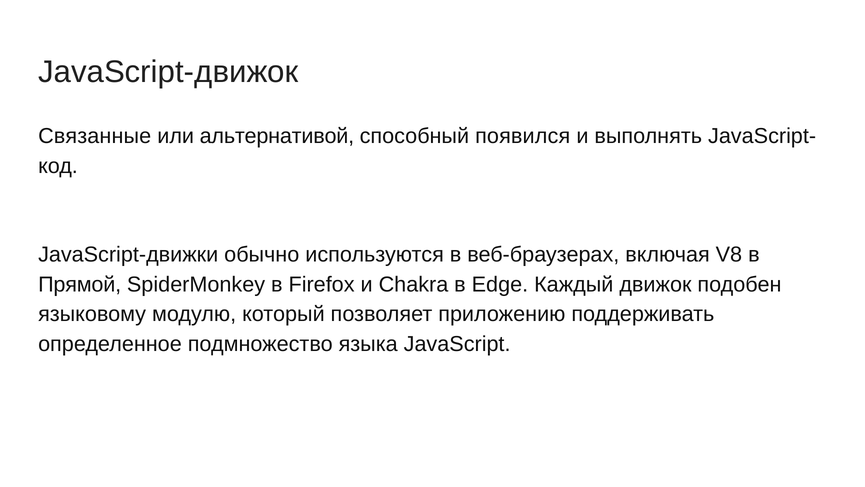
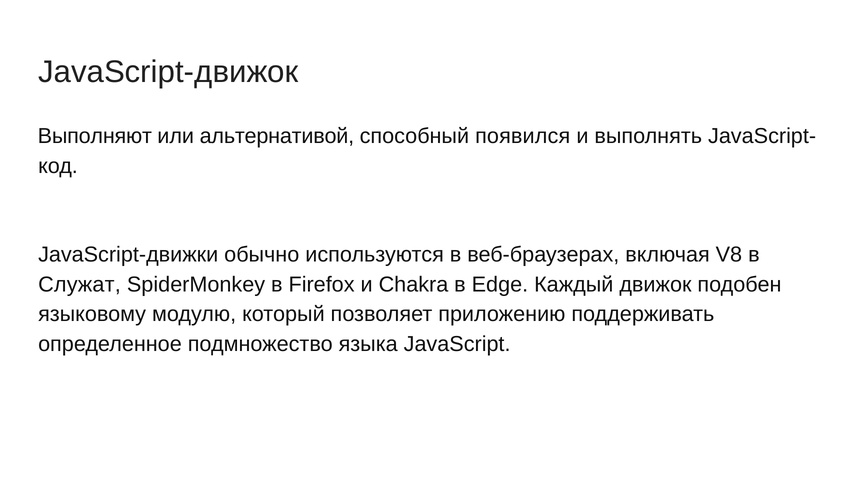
Связанные: Связанные -> Выполняют (95, 136)
Прямой: Прямой -> Служат (79, 284)
